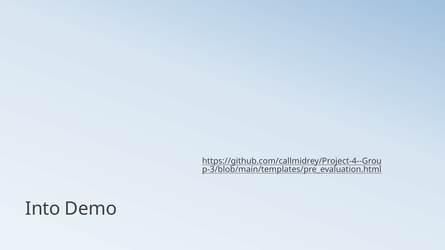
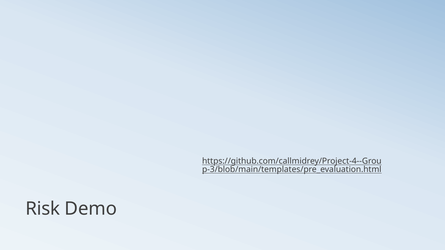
Into: Into -> Risk (43, 209)
